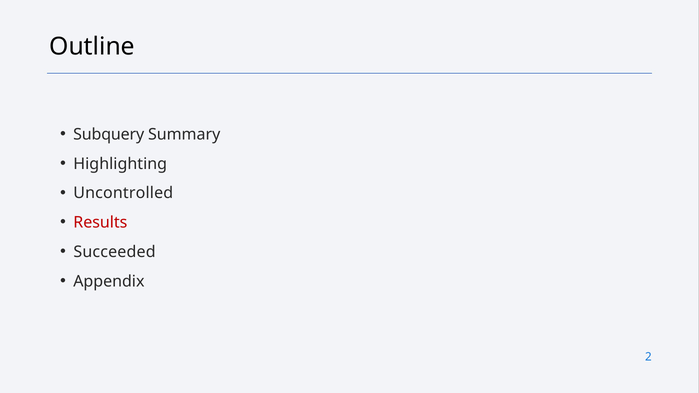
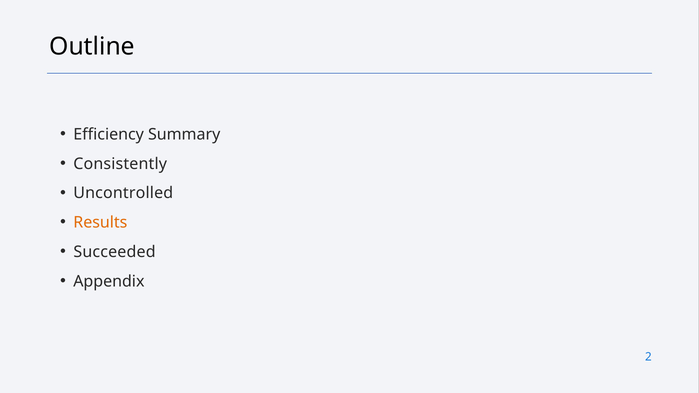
Subquery: Subquery -> Efficiency (109, 134)
Highlighting: Highlighting -> Consistently (120, 164)
Results colour: red -> orange (100, 223)
